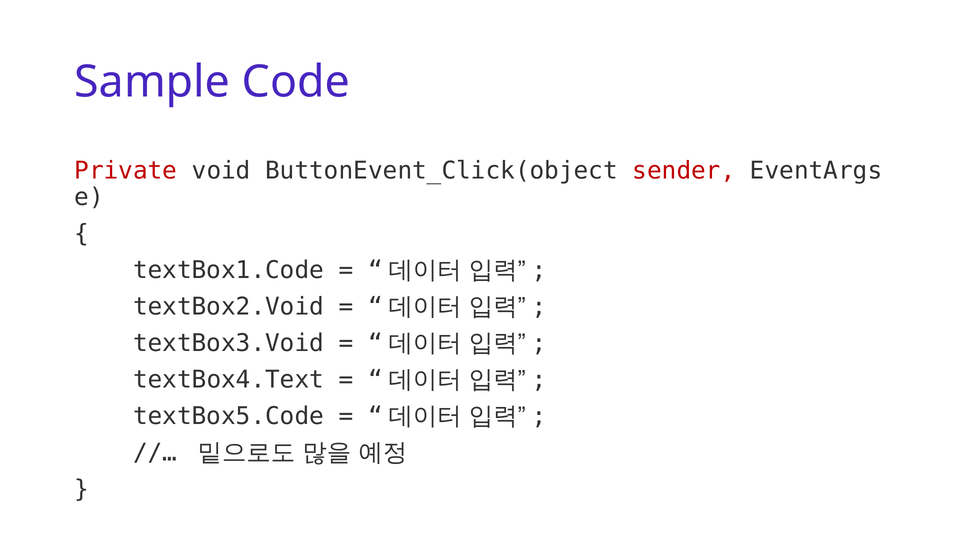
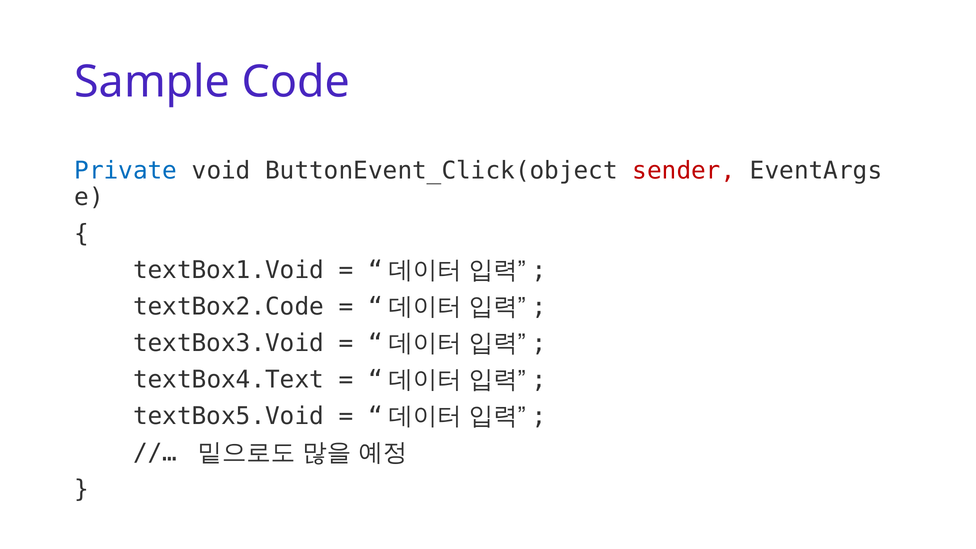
Private colour: red -> blue (126, 171)
textBox1.Code: textBox1.Code -> textBox1.Void (229, 270)
textBox2.Void: textBox2.Void -> textBox2.Code (229, 307)
textBox5.Code: textBox5.Code -> textBox5.Void (229, 416)
